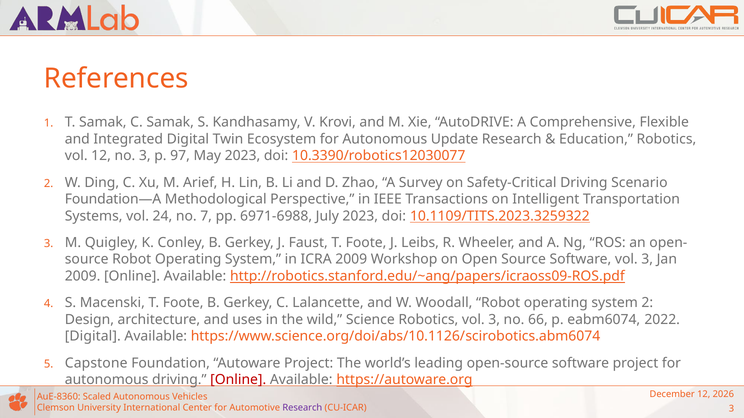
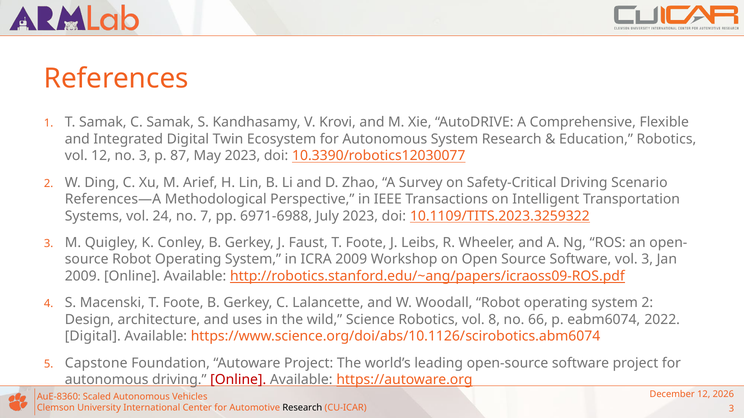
Autonomous Update: Update -> System (455, 139)
97: 97 -> 87 (180, 156)
Foundation—A: Foundation—A -> References—A (113, 199)
Robotics vol 3: 3 -> 8 (494, 320)
Research colour: purple -> black (302, 408)
